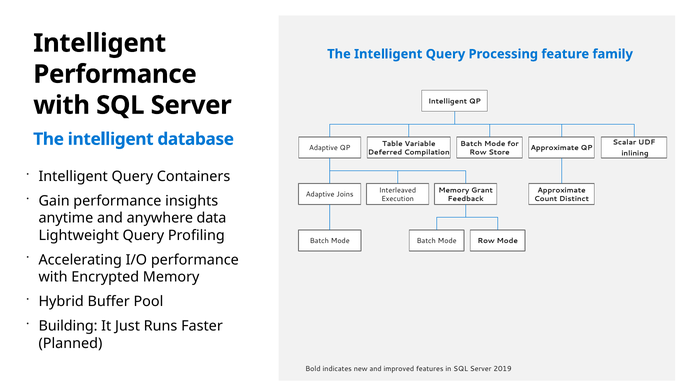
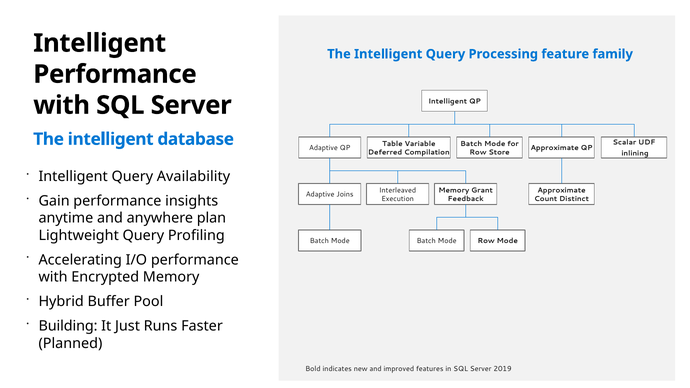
Containers: Containers -> Availability (194, 177)
data: data -> plan (211, 218)
